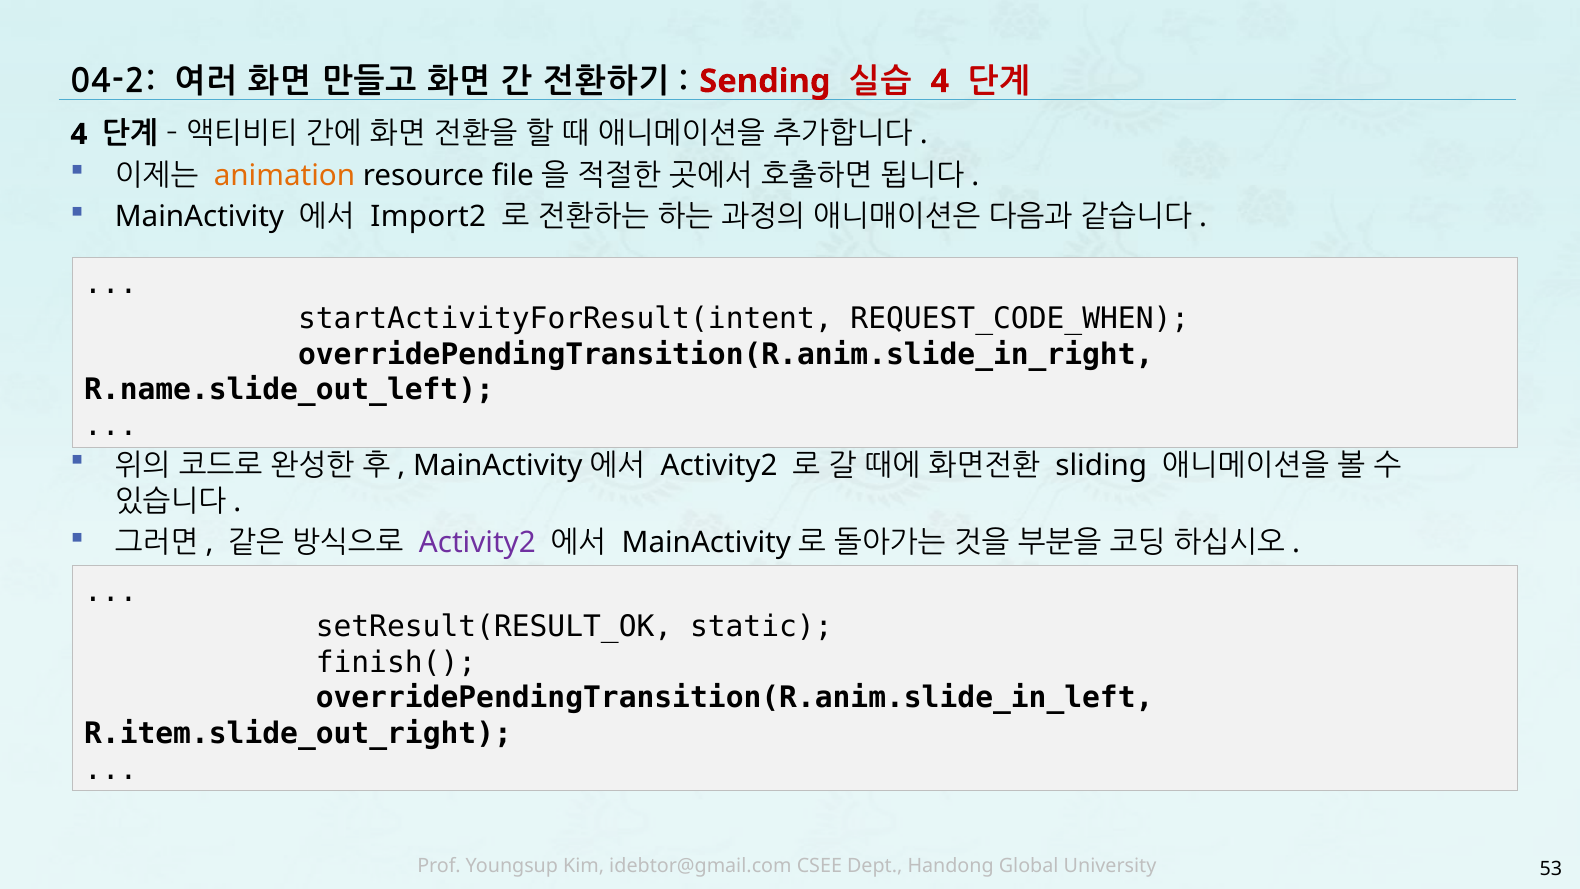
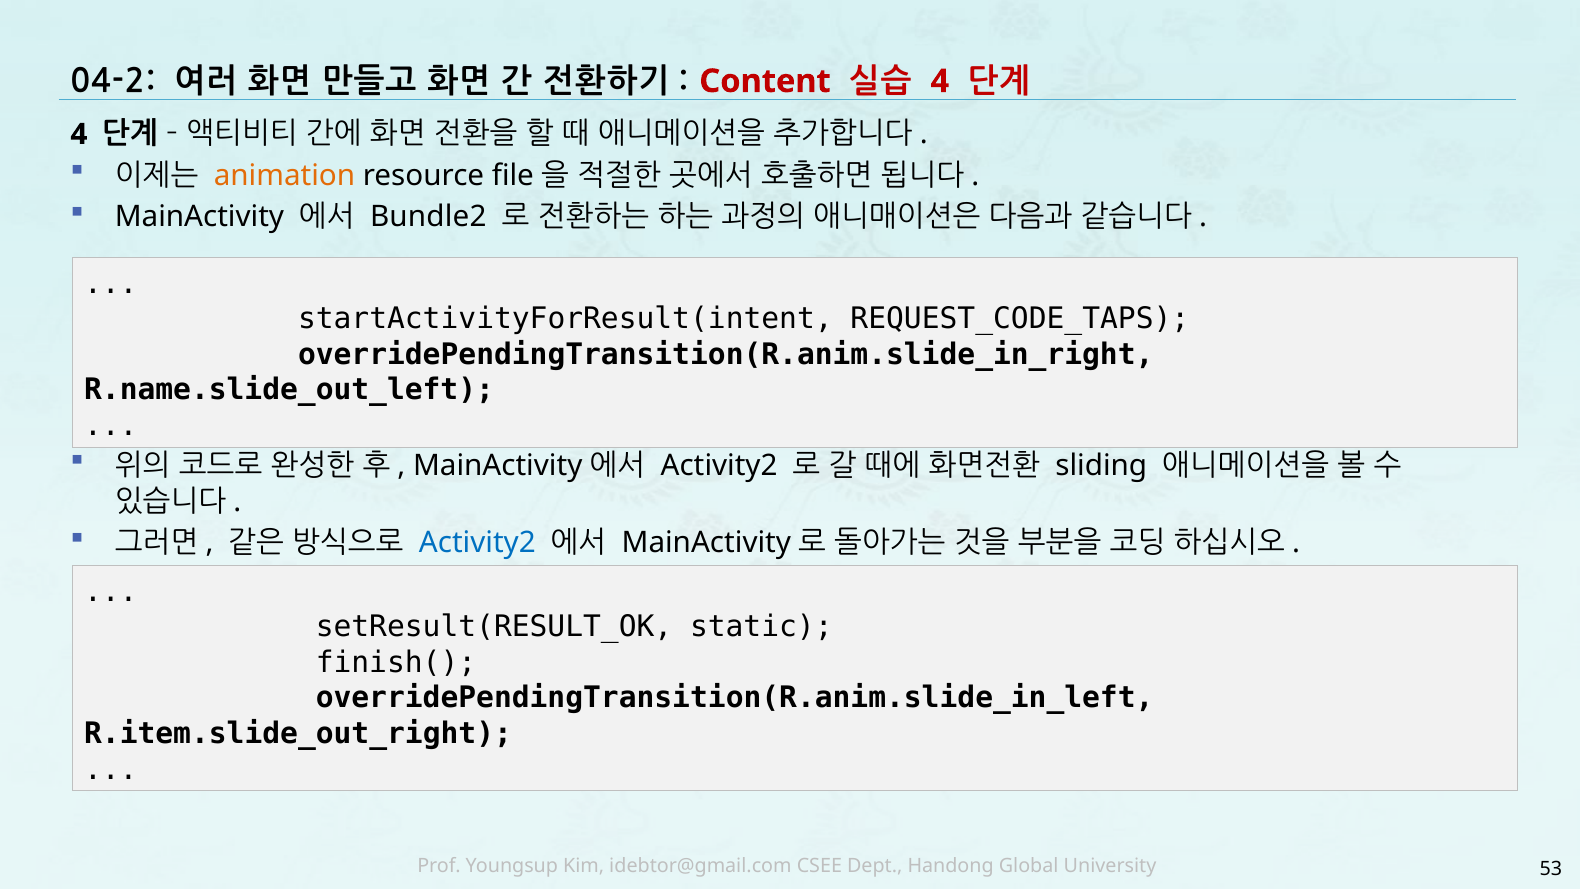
Sending: Sending -> Content (765, 81)
Import2: Import2 -> Bundle2 (428, 217)
REQUEST_CODE_WHEN: REQUEST_CODE_WHEN -> REQUEST_CODE_TAPS (1020, 319)
Activity2 colour: purple -> blue (477, 543)
